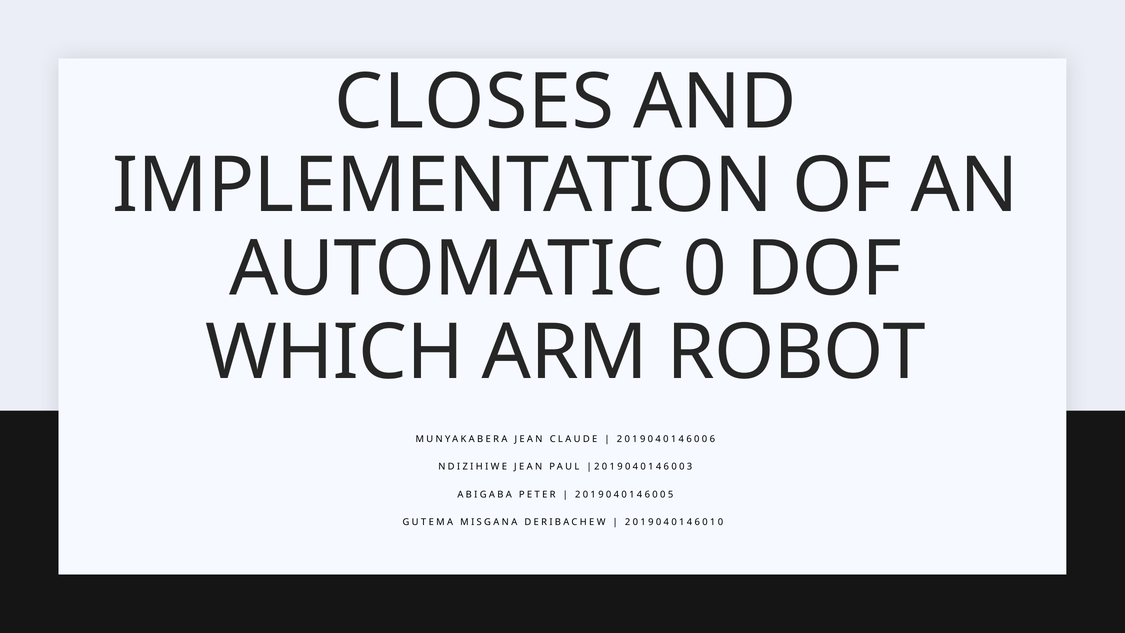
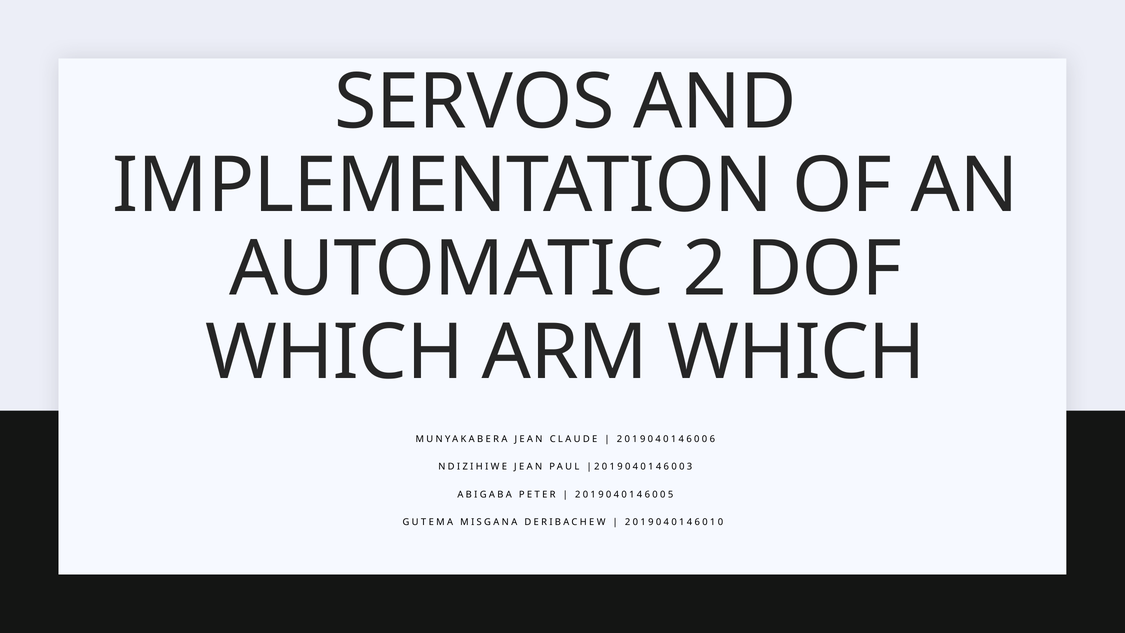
CLOSES: CLOSES -> SERVOS (475, 102)
AUTOMATIC 0: 0 -> 2 (705, 269)
ARM ROBOT: ROBOT -> WHICH (796, 353)
